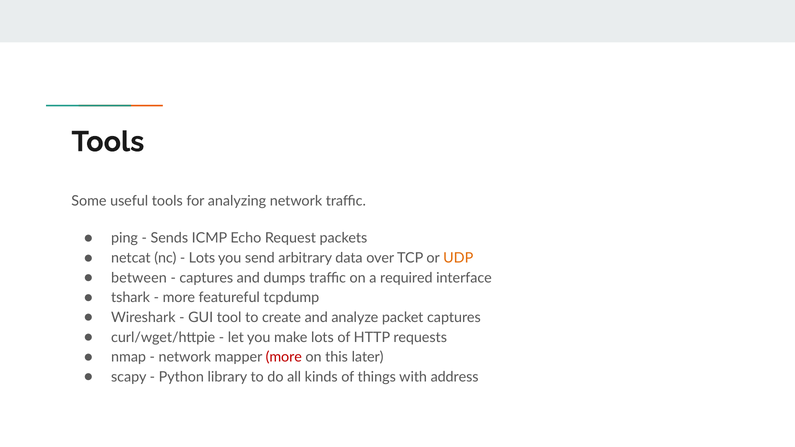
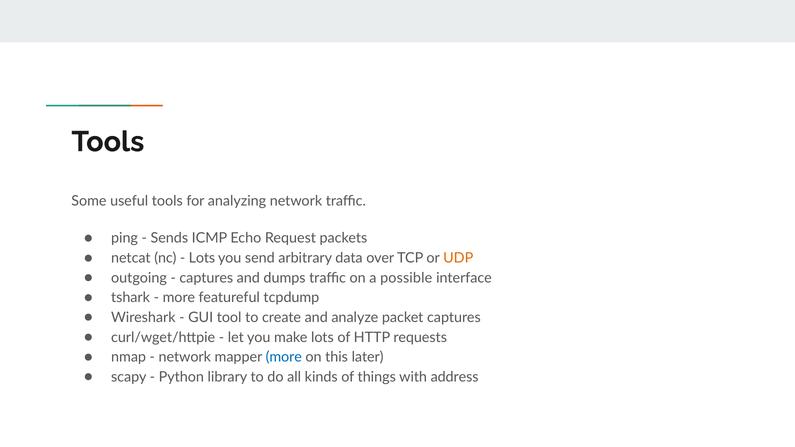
between: between -> outgoing (139, 278)
required: required -> possible (406, 278)
more colour: red -> blue (284, 357)
